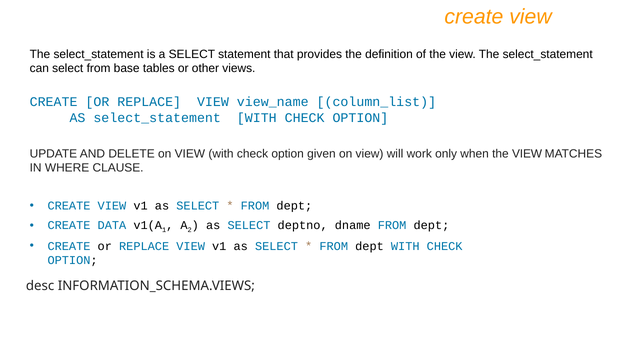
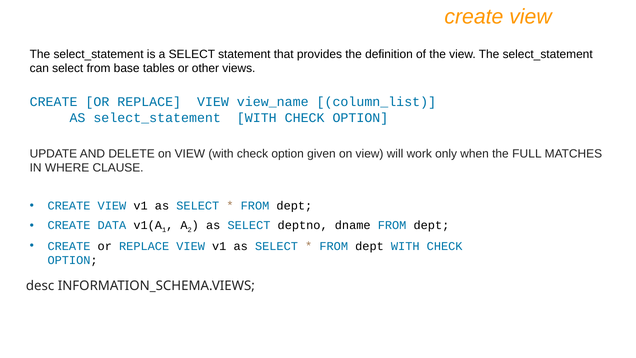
when the VIEW: VIEW -> FULL (527, 154)
